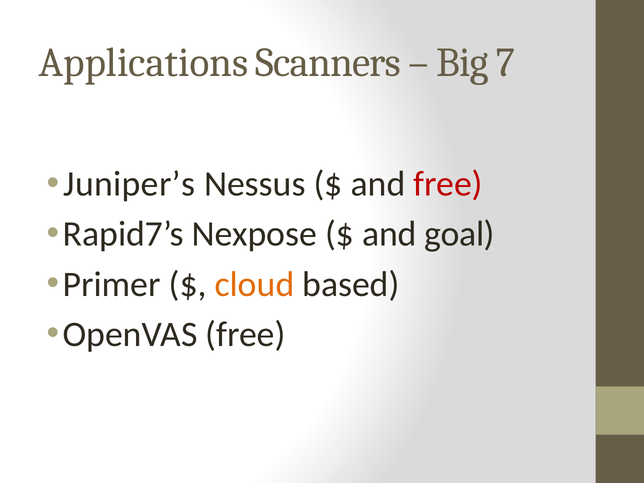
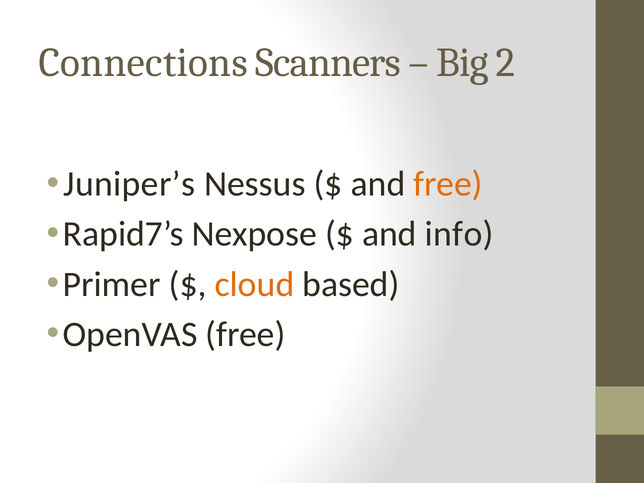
Applications: Applications -> Connections (143, 62)
7: 7 -> 2 (506, 62)
free colour: red -> orange (448, 184)
goal: goal -> info (459, 234)
